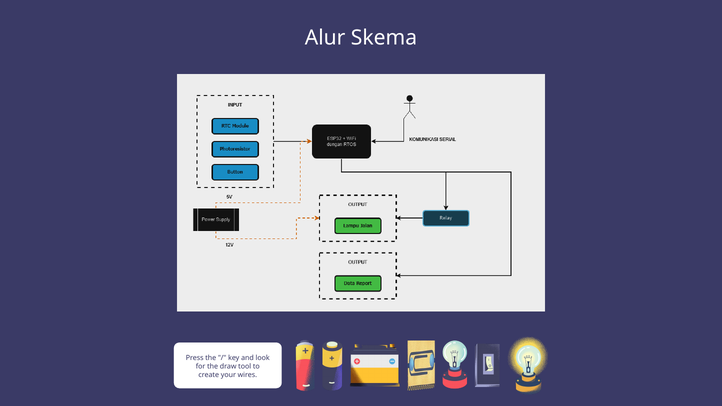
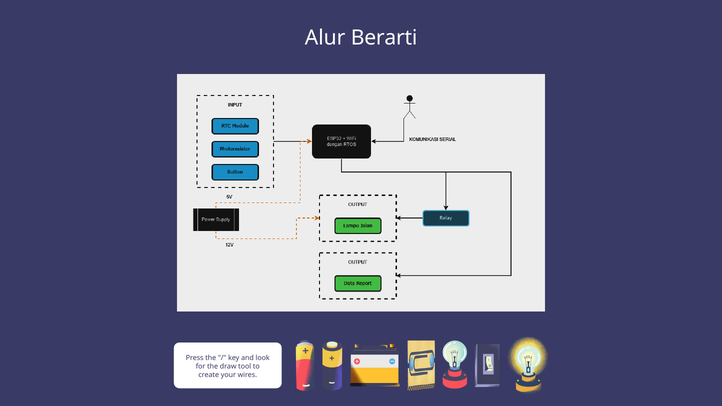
Skema: Skema -> Berarti (384, 38)
